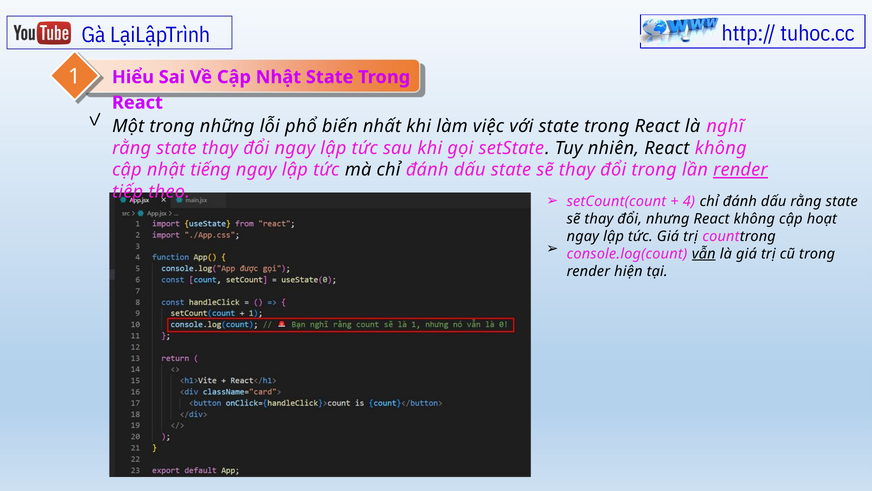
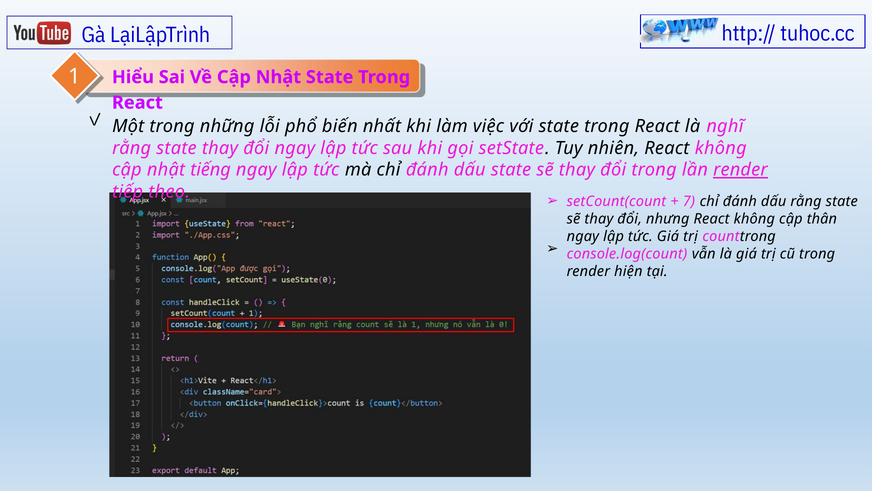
4: 4 -> 7 (689, 201)
hoạt: hoạt -> thân (822, 219)
vẫn underline: present -> none (704, 254)
